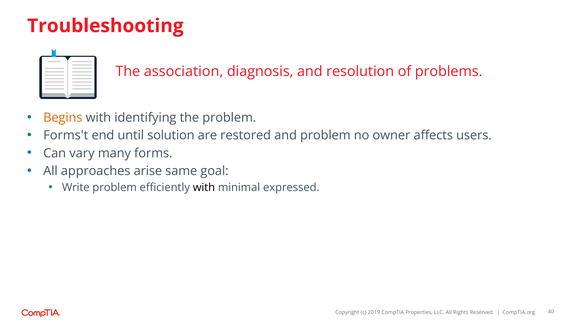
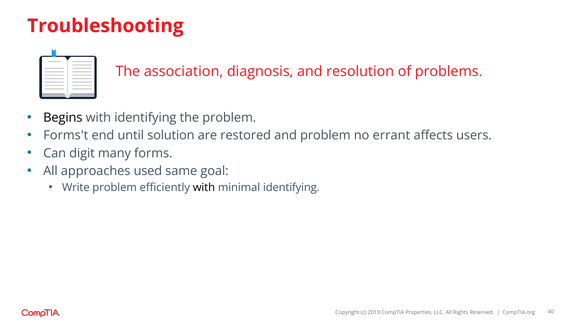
Begins colour: orange -> black (63, 118)
owner: owner -> errant (391, 136)
vary: vary -> digit (82, 153)
arise: arise -> used (148, 171)
minimal expressed: expressed -> identifying (291, 188)
